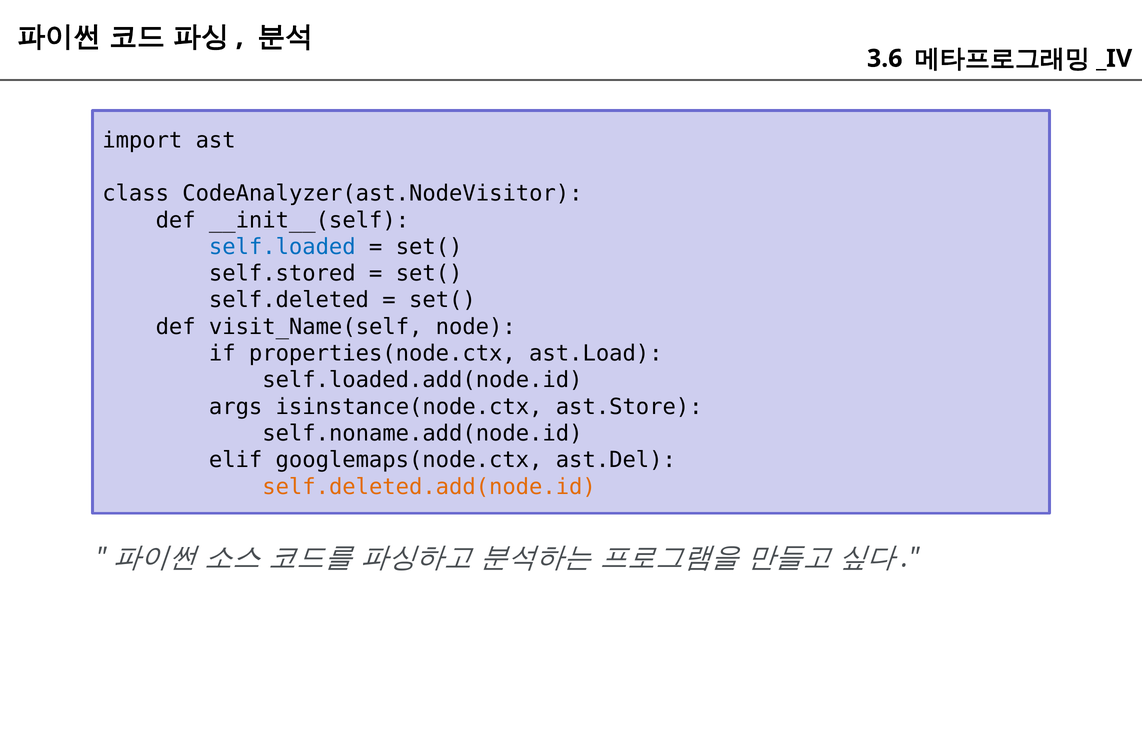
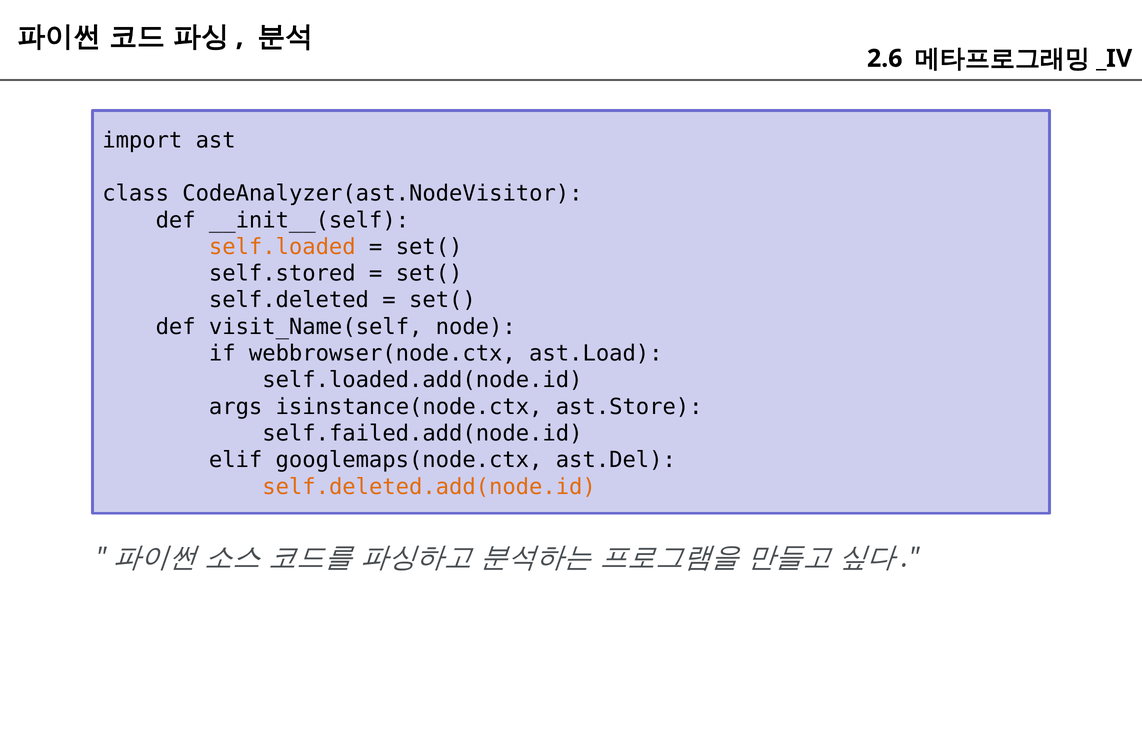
3.6: 3.6 -> 2.6 (885, 59)
self.loaded colour: blue -> orange (282, 247)
properties(node.ctx: properties(node.ctx -> webbrowser(node.ctx (382, 354)
self.noname.add(node.id: self.noname.add(node.id -> self.failed.add(node.id (422, 433)
